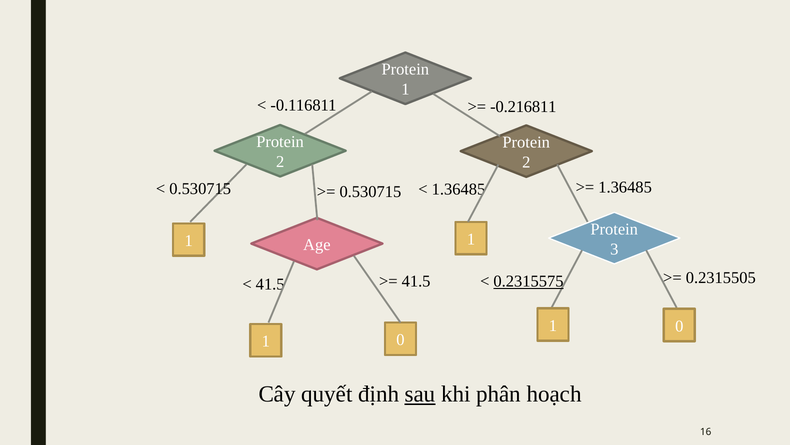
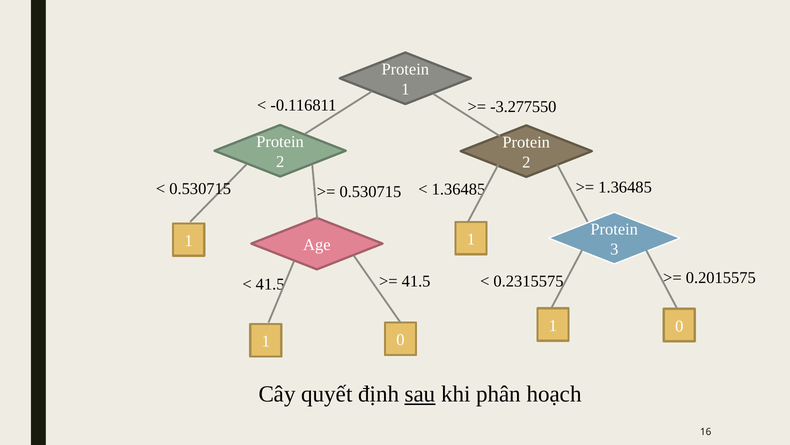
-0.216811: -0.216811 -> -3.277550 (523, 107)
0.2315575 underline: present -> none (529, 281)
0.2315505: 0.2315505 -> 0.2015575 (721, 277)
